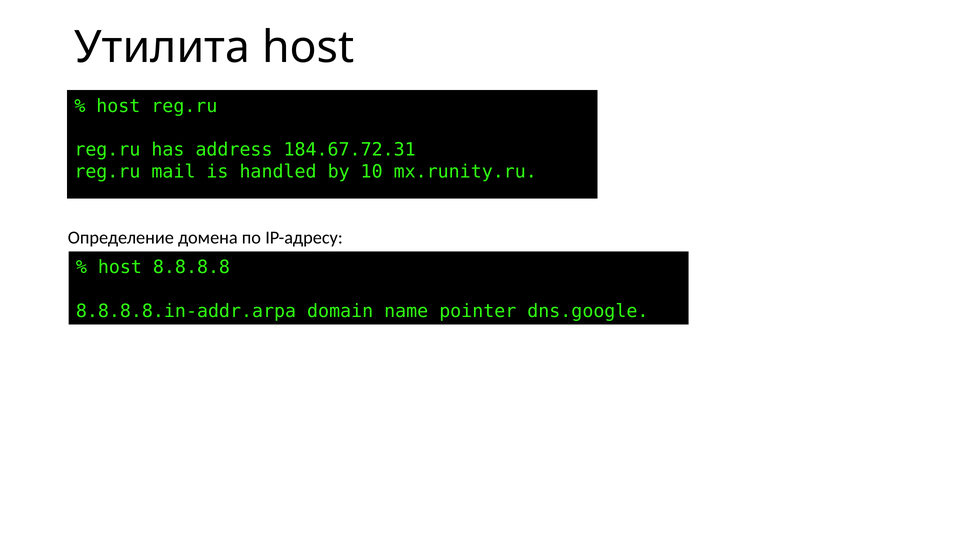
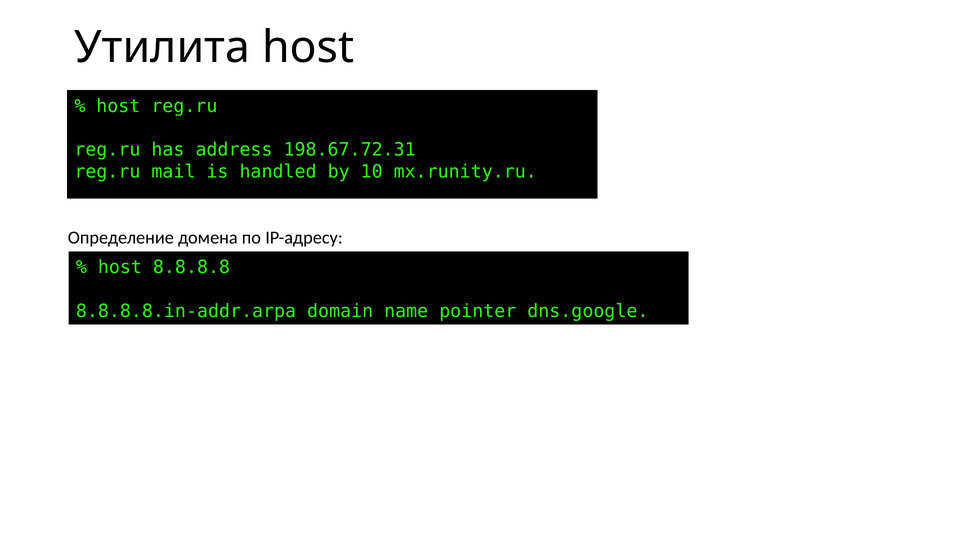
184.67.72.31: 184.67.72.31 -> 198.67.72.31 (350, 150)
